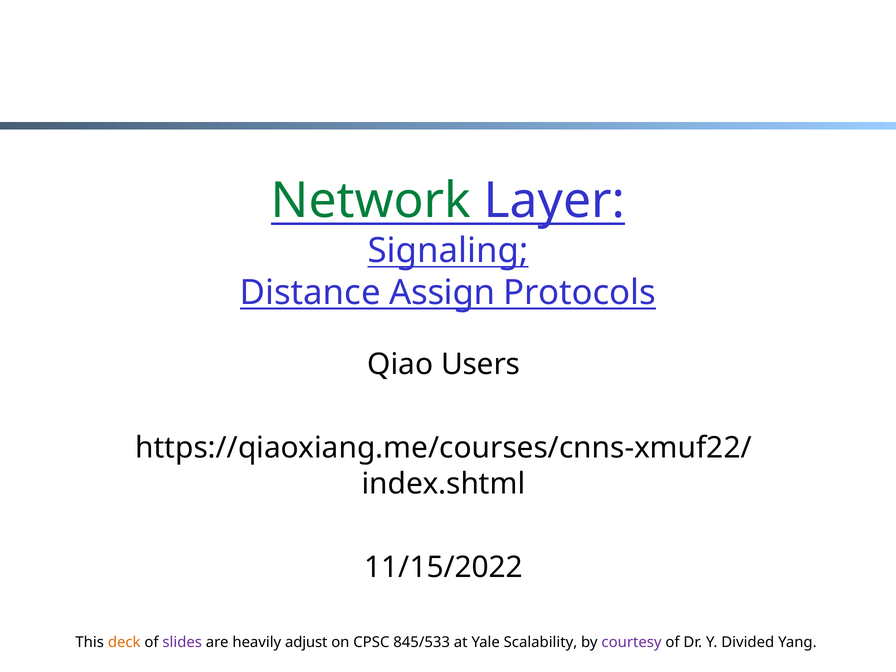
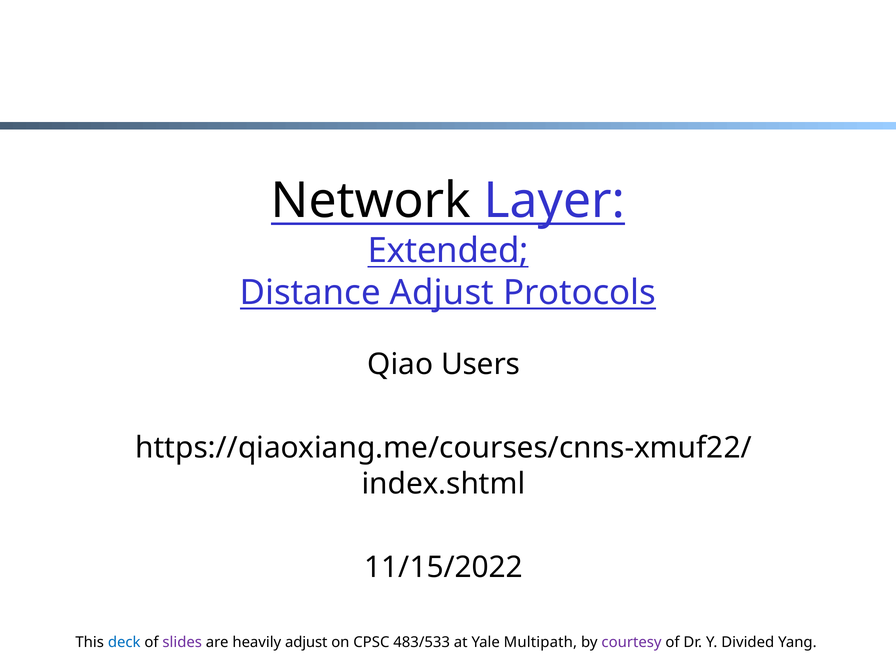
Network colour: green -> black (371, 201)
Signaling: Signaling -> Extended (448, 251)
Distance Assign: Assign -> Adjust (442, 293)
deck colour: orange -> blue (124, 642)
845/533: 845/533 -> 483/533 (422, 642)
Scalability: Scalability -> Multipath (540, 642)
